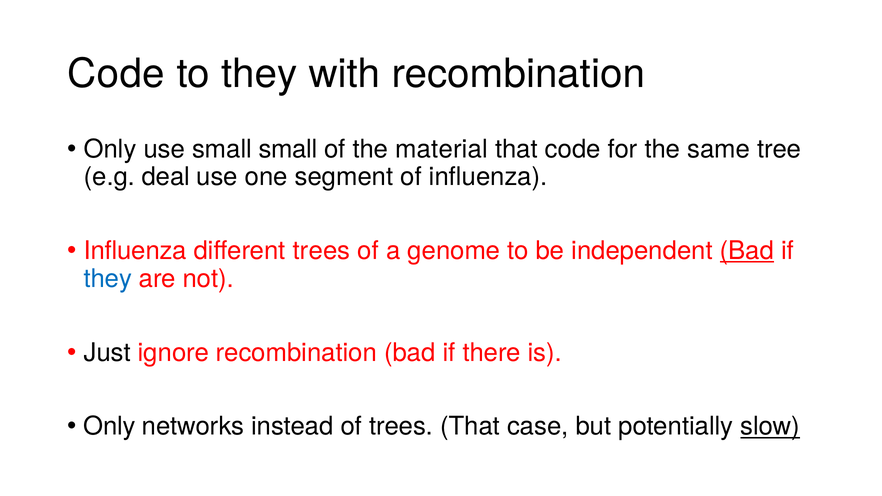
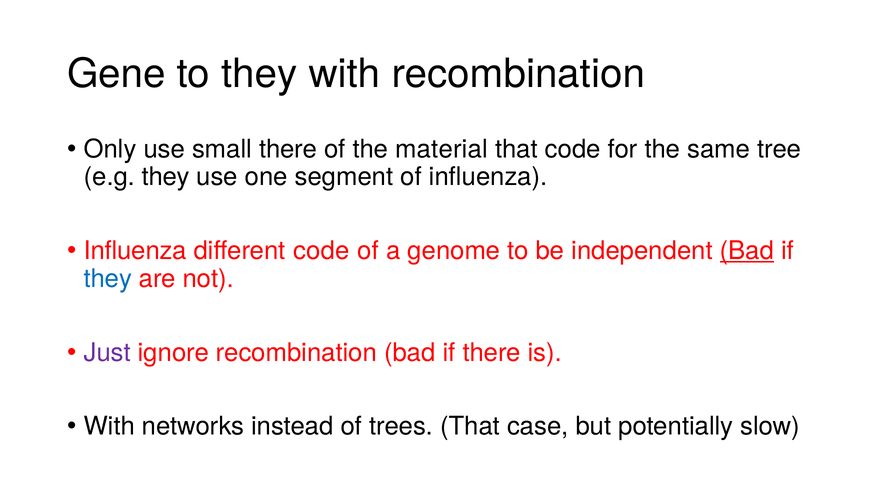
Code: Code -> Gene (116, 74)
small small: small -> there (288, 149)
e.g deal: deal -> they (166, 177)
different trees: trees -> code (321, 251)
Just colour: black -> purple (107, 353)
Only: Only -> With (109, 427)
slow underline: present -> none (770, 427)
